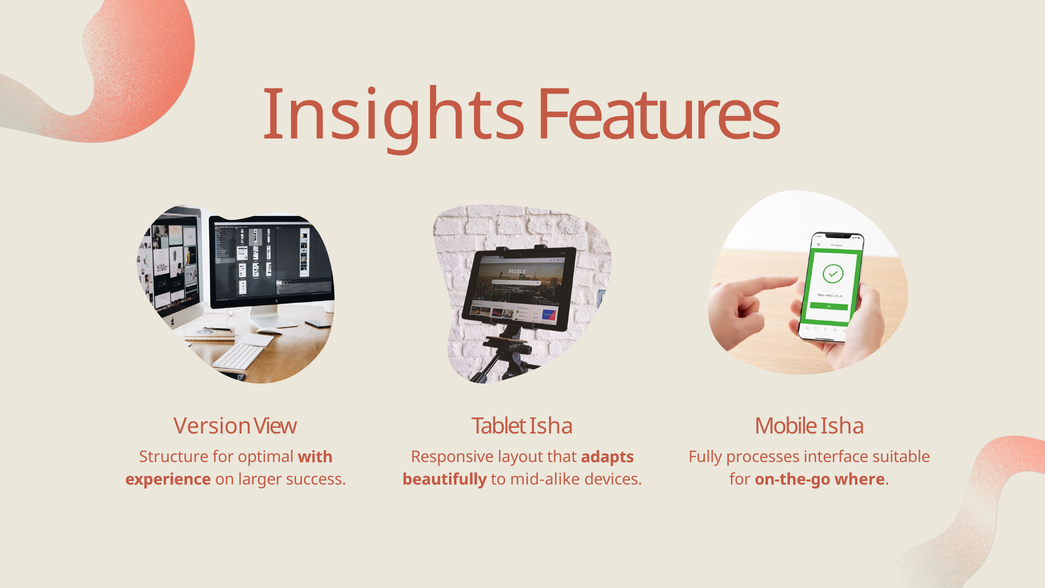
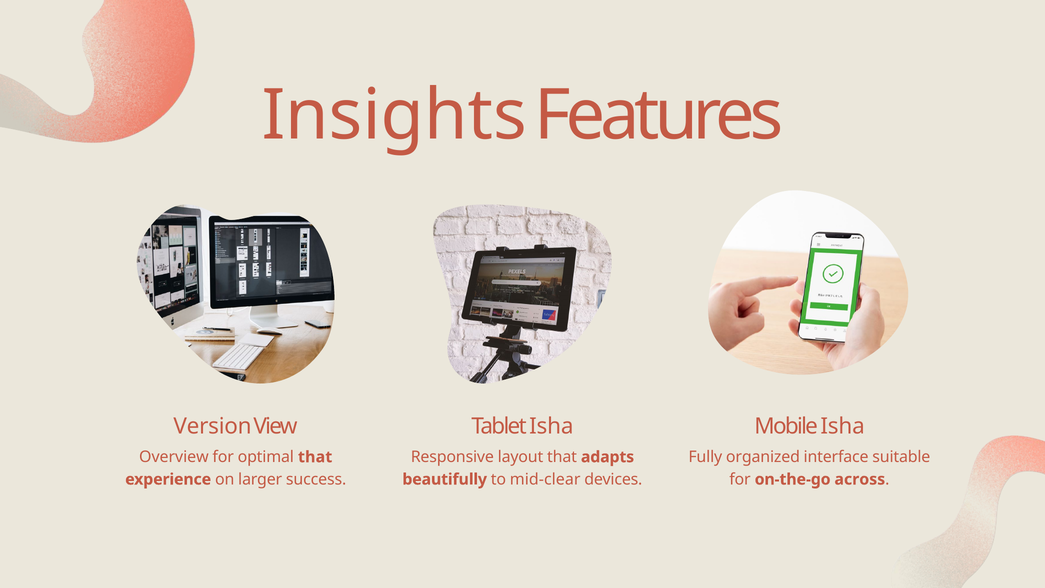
Structure: Structure -> Overview (174, 457)
optimal with: with -> that (315, 457)
processes: processes -> organized (763, 457)
where: where -> across (860, 479)
mid-alike: mid-alike -> mid-clear (545, 479)
